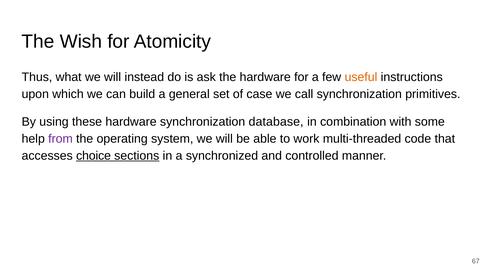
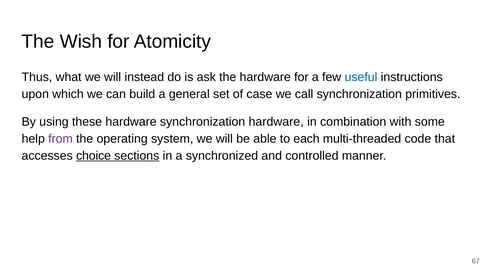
useful colour: orange -> blue (361, 77)
synchronization database: database -> hardware (276, 122)
work: work -> each (307, 139)
